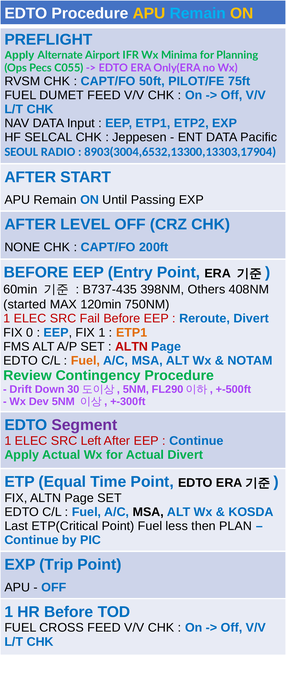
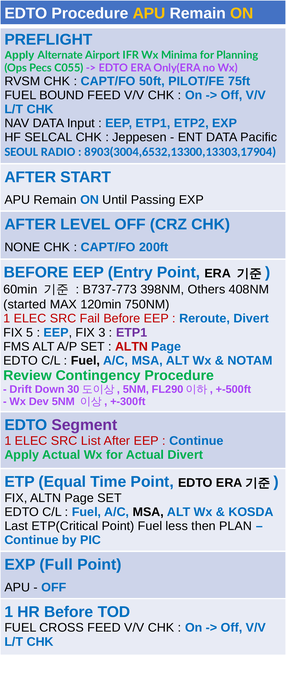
Remain colour: light blue -> white (198, 13)
DUMET: DUMET -> BOUND (62, 95)
B737-435: B737-435 -> B737-773 (110, 290)
0: 0 -> 5 (30, 333)
FIX 1: 1 -> 3 (102, 333)
ETP1 colour: orange -> purple (132, 333)
Fuel colour: orange -> black (85, 361)
Left: Left -> List (91, 442)
Trip: Trip -> Full (56, 566)
